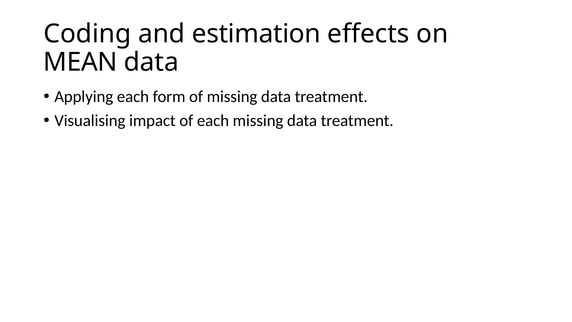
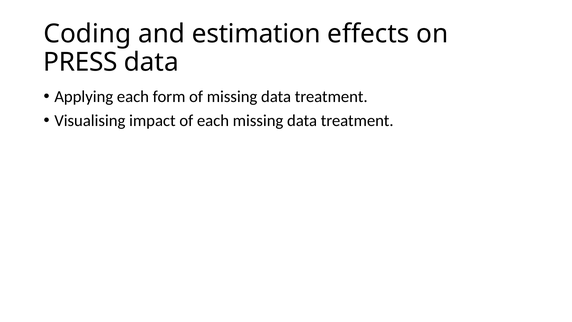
MEAN: MEAN -> PRESS (80, 62)
